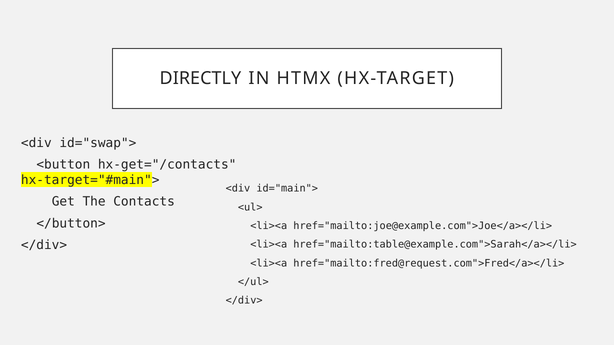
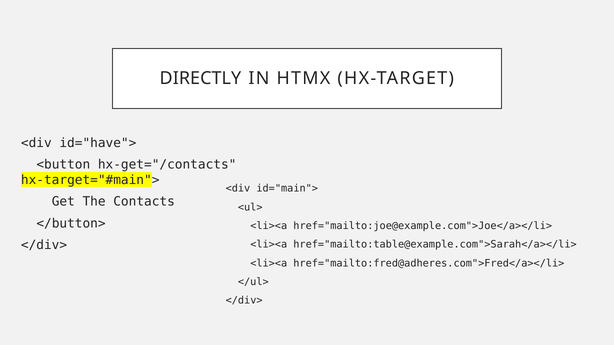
id="swap">: id="swap"> -> id="have"> (98, 143)
href="mailto:fred@request.com">Fred</a></li>: href="mailto:fred@request.com">Fred</a></li> -> href="mailto:fred@adheres.com">Fred</a></li> (429, 263)
